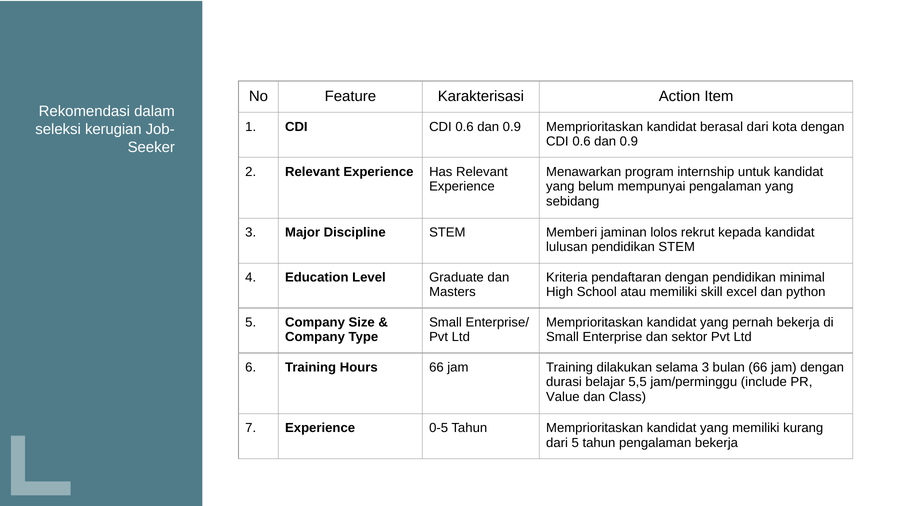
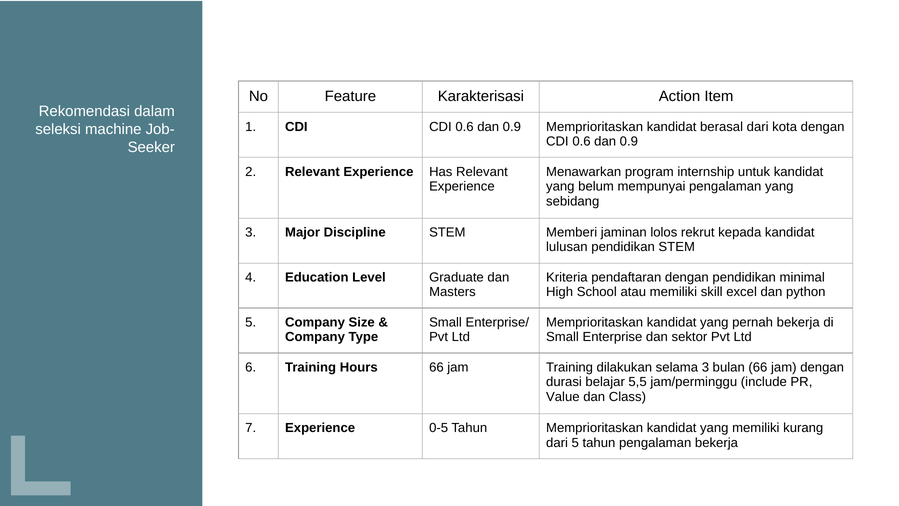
kerugian: kerugian -> machine (113, 129)
